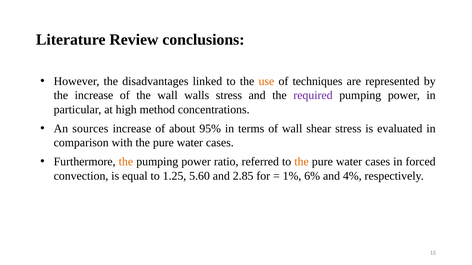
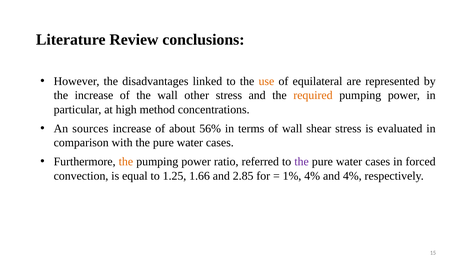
techniques: techniques -> equilateral (318, 81)
walls: walls -> other (197, 96)
required colour: purple -> orange (313, 96)
95%: 95% -> 56% (210, 129)
the colour: orange -> purple (302, 162)
5.60: 5.60 -> 1.66 (200, 176)
1% 6%: 6% -> 4% (312, 176)
